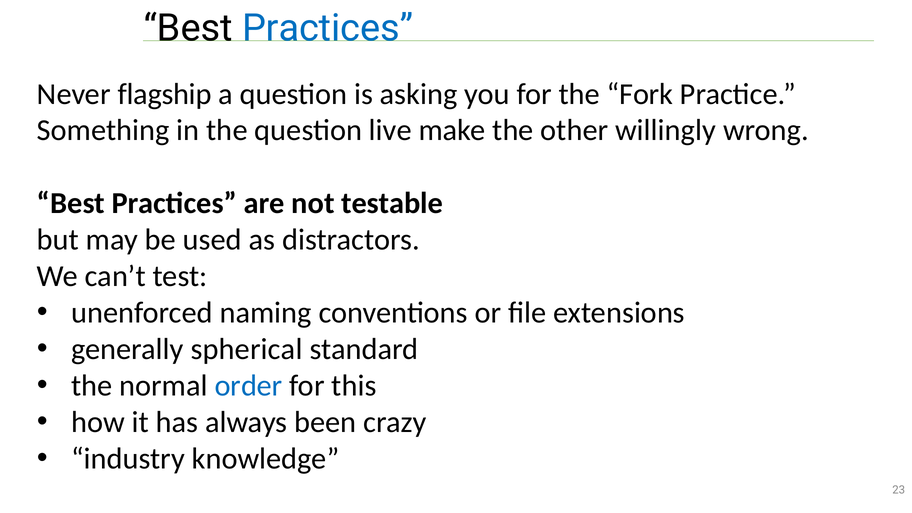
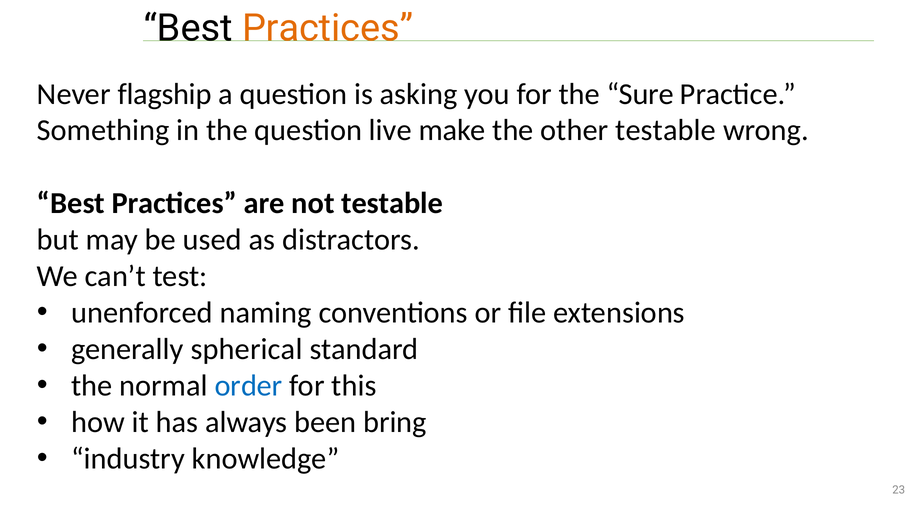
Practices colour: blue -> orange (328, 28)
Fork: Fork -> Sure (640, 94)
other willingly: willingly -> testable (666, 130)
crazy: crazy -> bring (395, 422)
